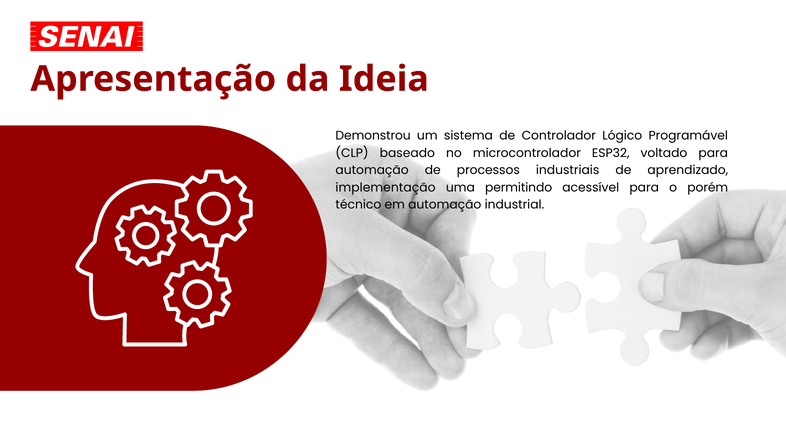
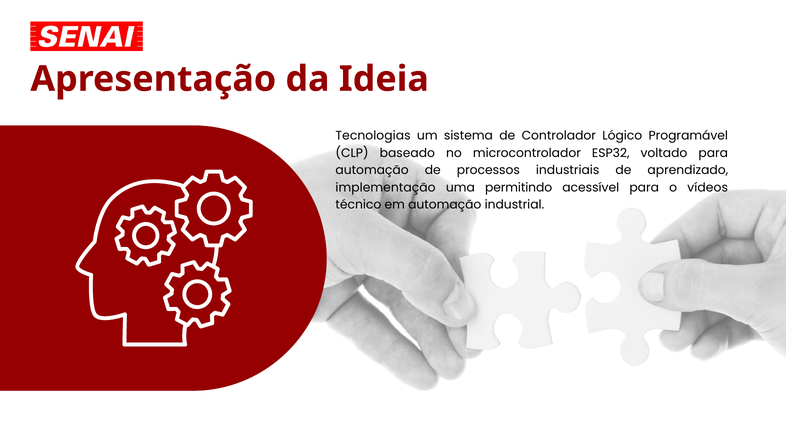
Demonstrou: Demonstrou -> Tecnologias (373, 136)
porém: porém -> vídeos (708, 188)
